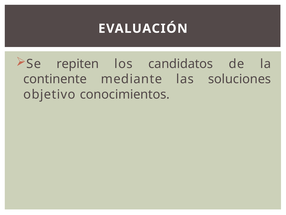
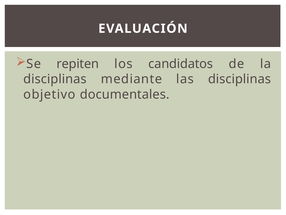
continente: continente -> disciplinas (55, 79)
las soluciones: soluciones -> disciplinas (239, 79)
conocimientos: conocimientos -> documentales (125, 94)
